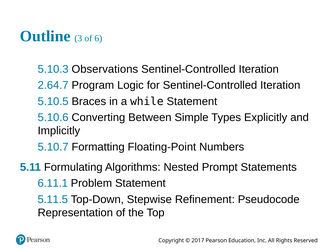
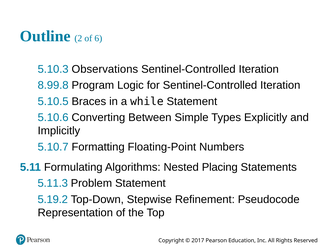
3: 3 -> 2 (78, 38)
2.64.7: 2.64.7 -> 8.99.8 (53, 85)
Prompt: Prompt -> Placing (220, 167)
6.11.1: 6.11.1 -> 5.11.3 (53, 183)
5.11.5: 5.11.5 -> 5.19.2 (53, 199)
